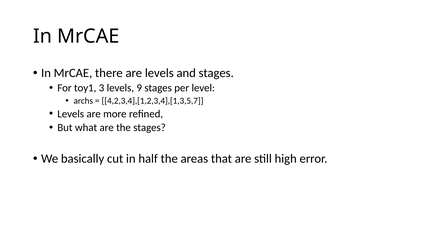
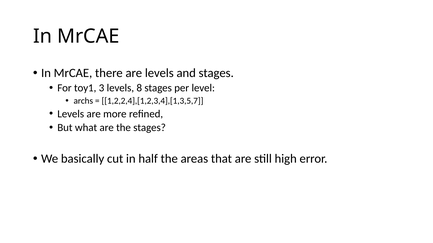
9: 9 -> 8 (139, 88)
4,2,3,4],[1,2,3,4],[1,3,5,7: 4,2,3,4],[1,2,3,4],[1,3,5,7 -> 1,2,2,4],[1,2,3,4],[1,3,5,7 (153, 101)
